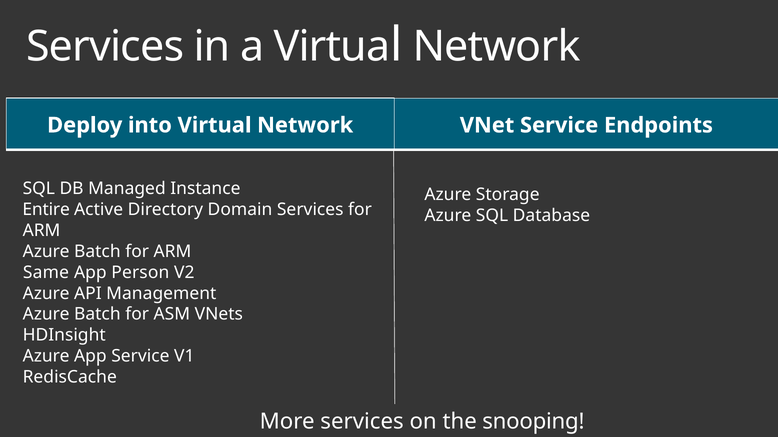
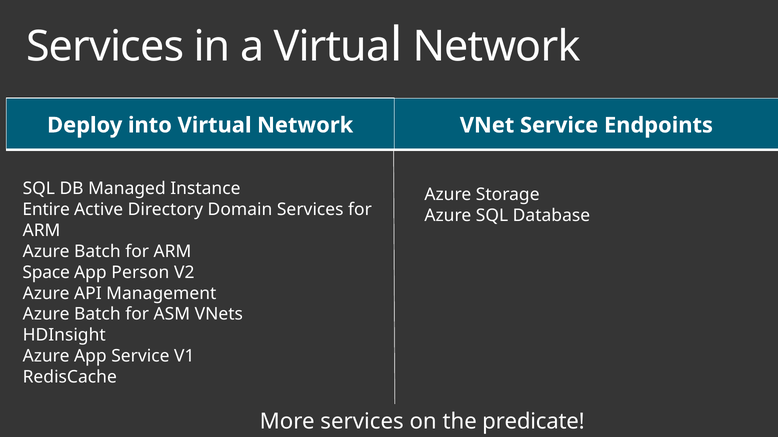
Same: Same -> Space (46, 273)
snooping: snooping -> predicate (533, 422)
